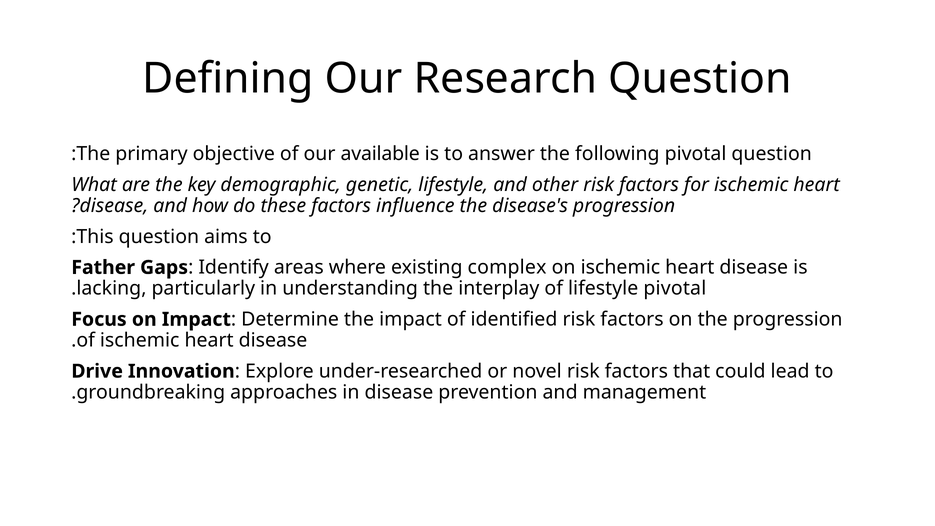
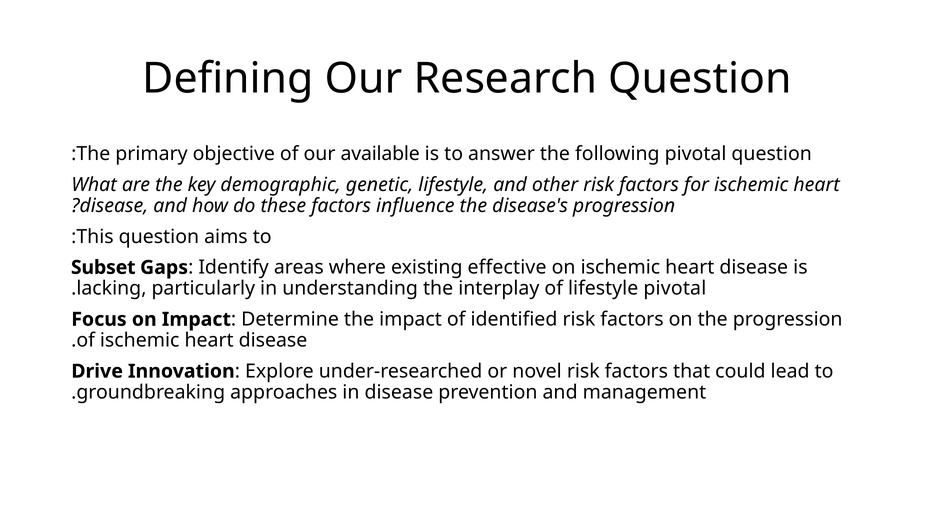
Father: Father -> Subset (103, 267)
complex: complex -> effective (507, 267)
